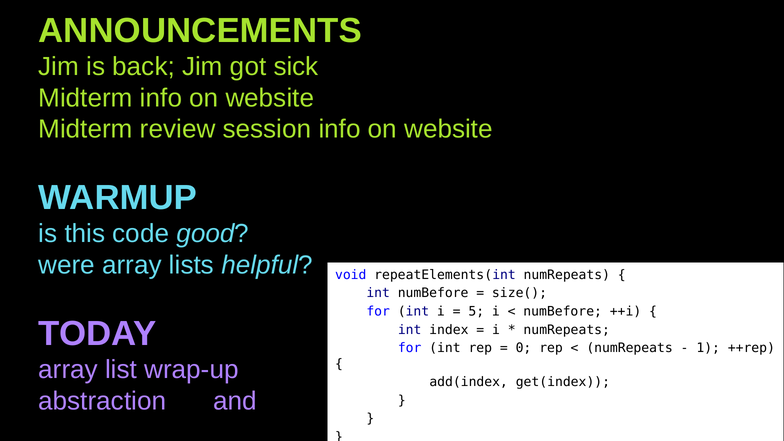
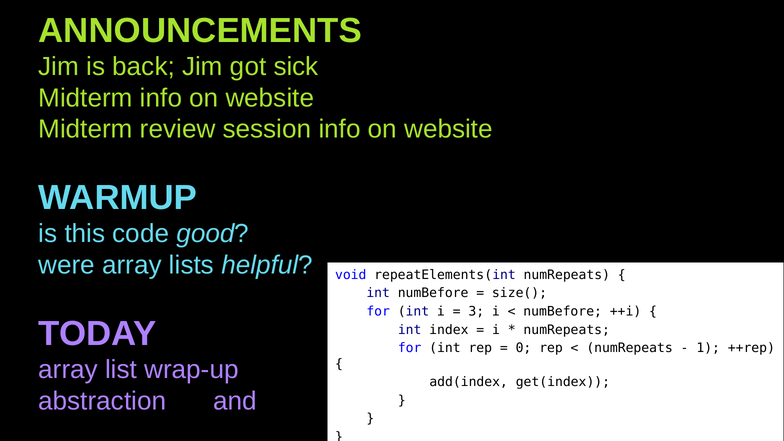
5: 5 -> 3 (476, 311)
